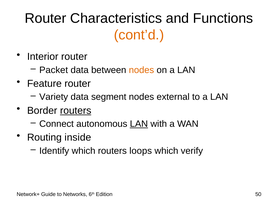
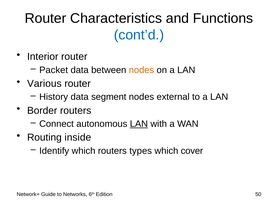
cont’d colour: orange -> blue (139, 35)
Feature: Feature -> Various (44, 84)
Variety: Variety -> History (54, 97)
routers underline: present -> none (76, 111)
loops: loops -> types (141, 151)
verify: verify -> cover (192, 151)
